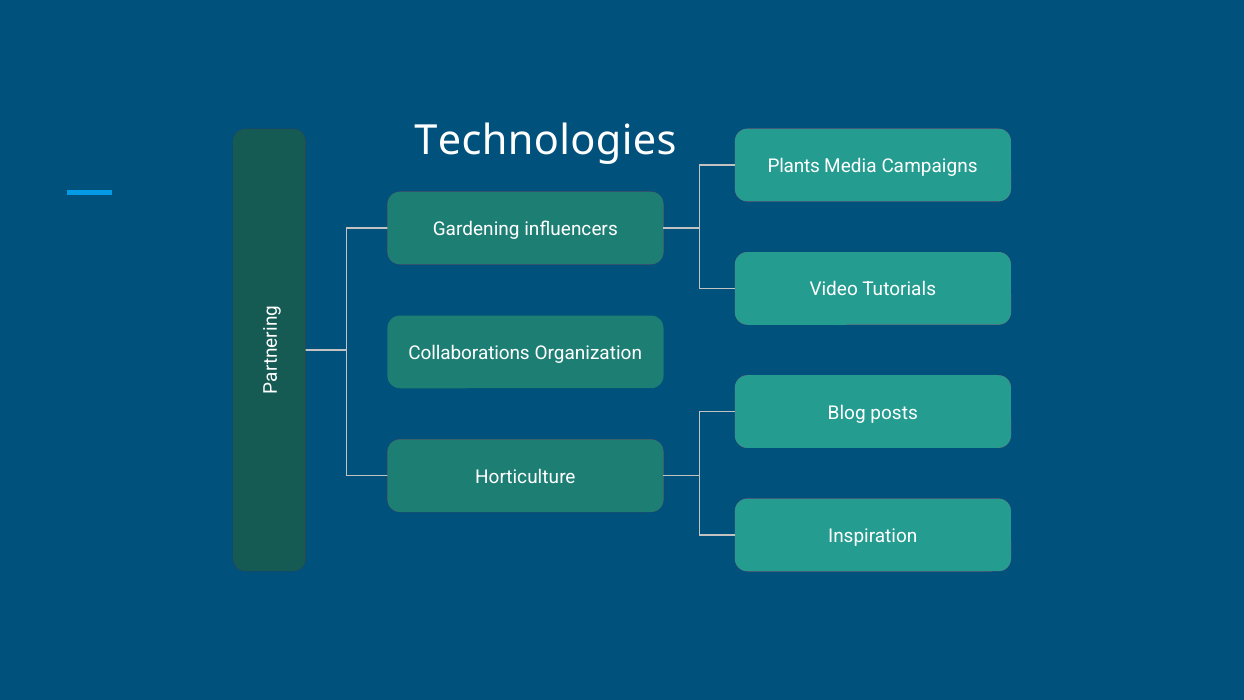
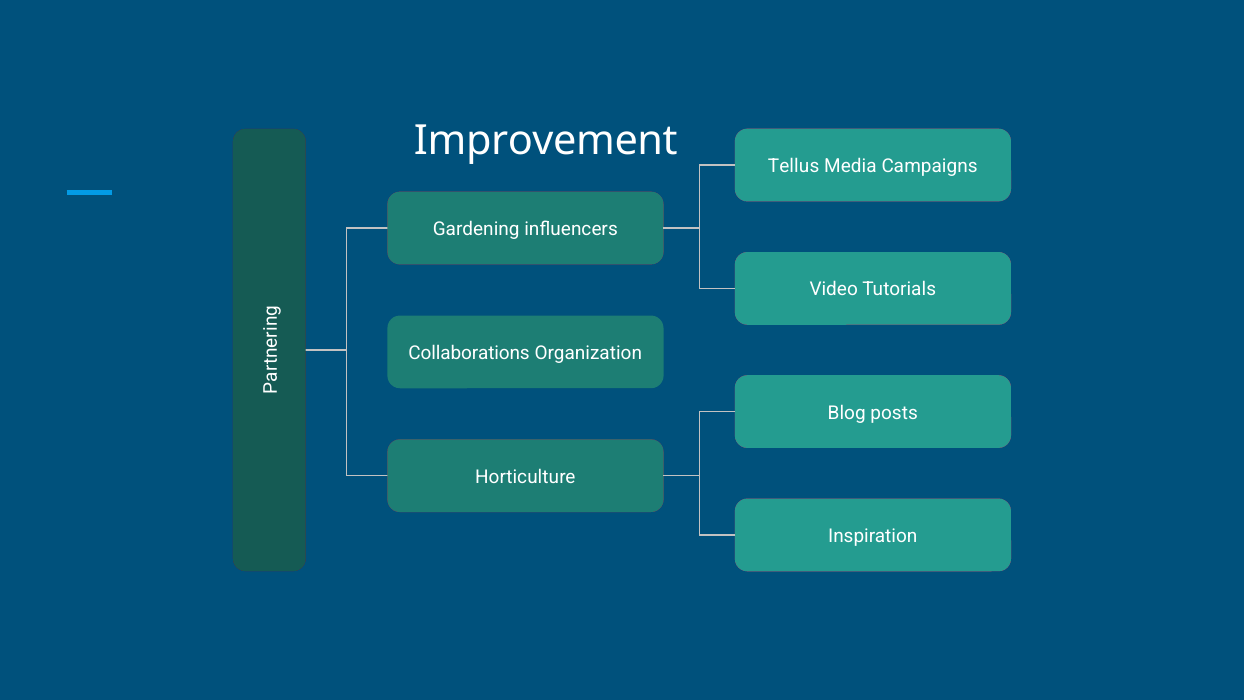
Technologies: Technologies -> Improvement (546, 141)
Plants: Plants -> Tellus (794, 166)
